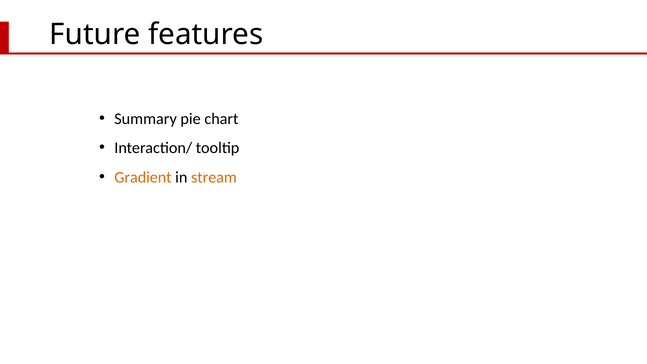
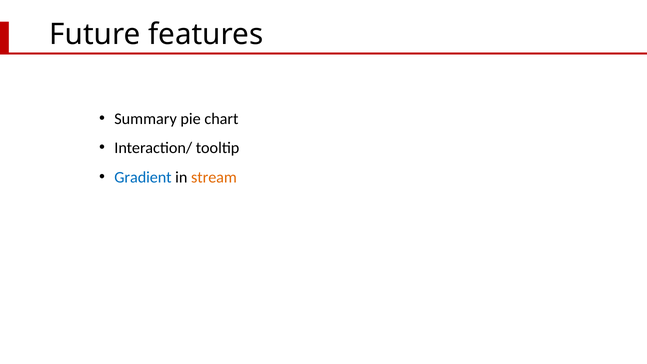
Gradient colour: orange -> blue (143, 177)
